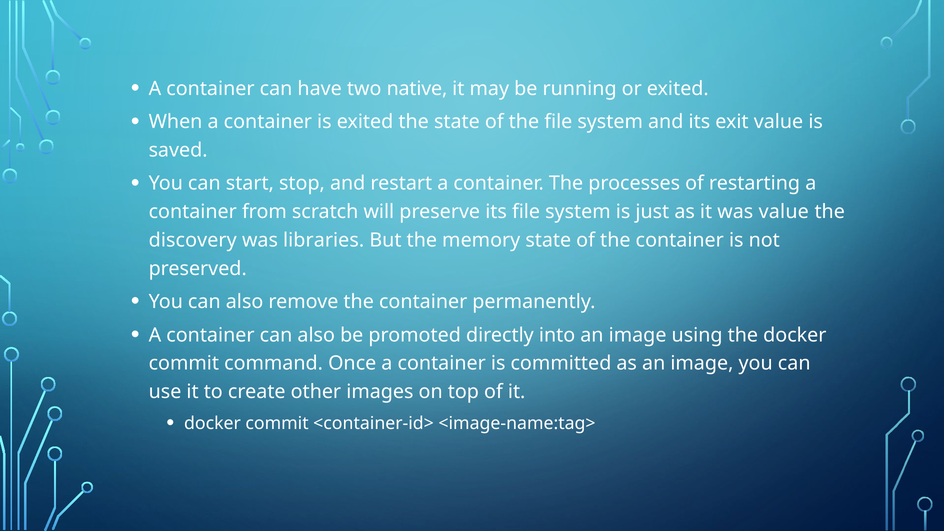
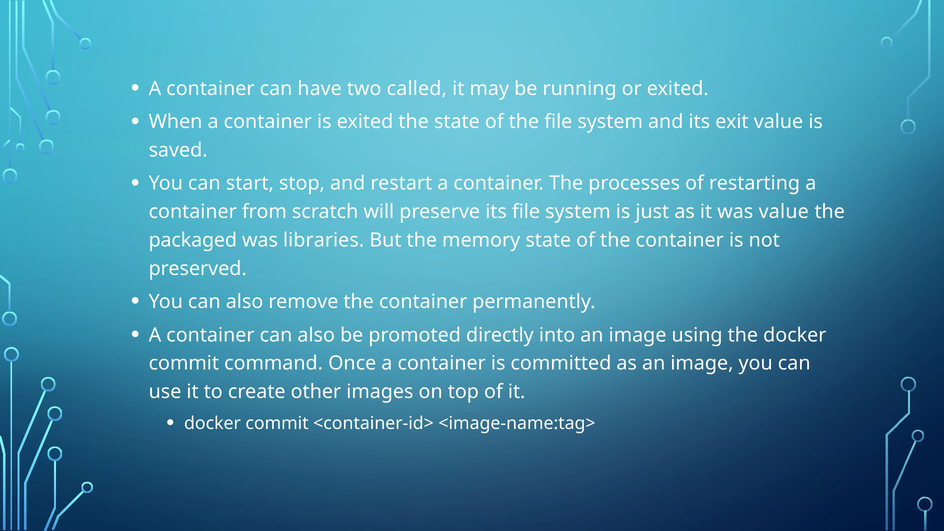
native: native -> called (417, 89)
discovery: discovery -> packaged (193, 240)
